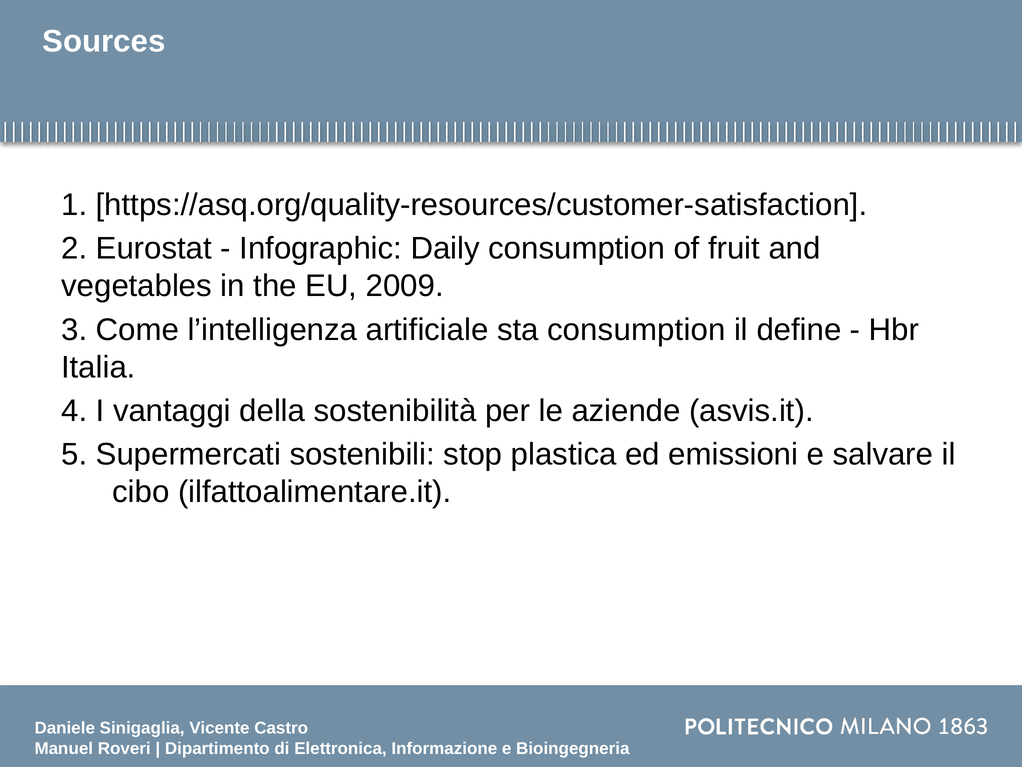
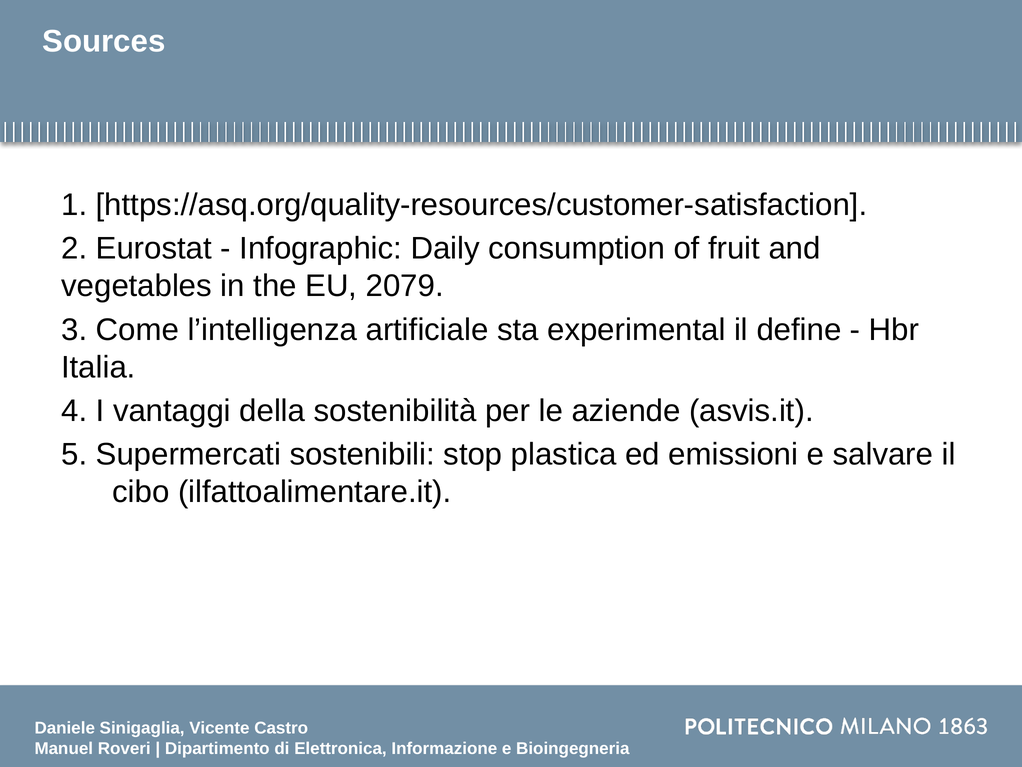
2009: 2009 -> 2079 (405, 286)
sta consumption: consumption -> experimental (636, 330)
